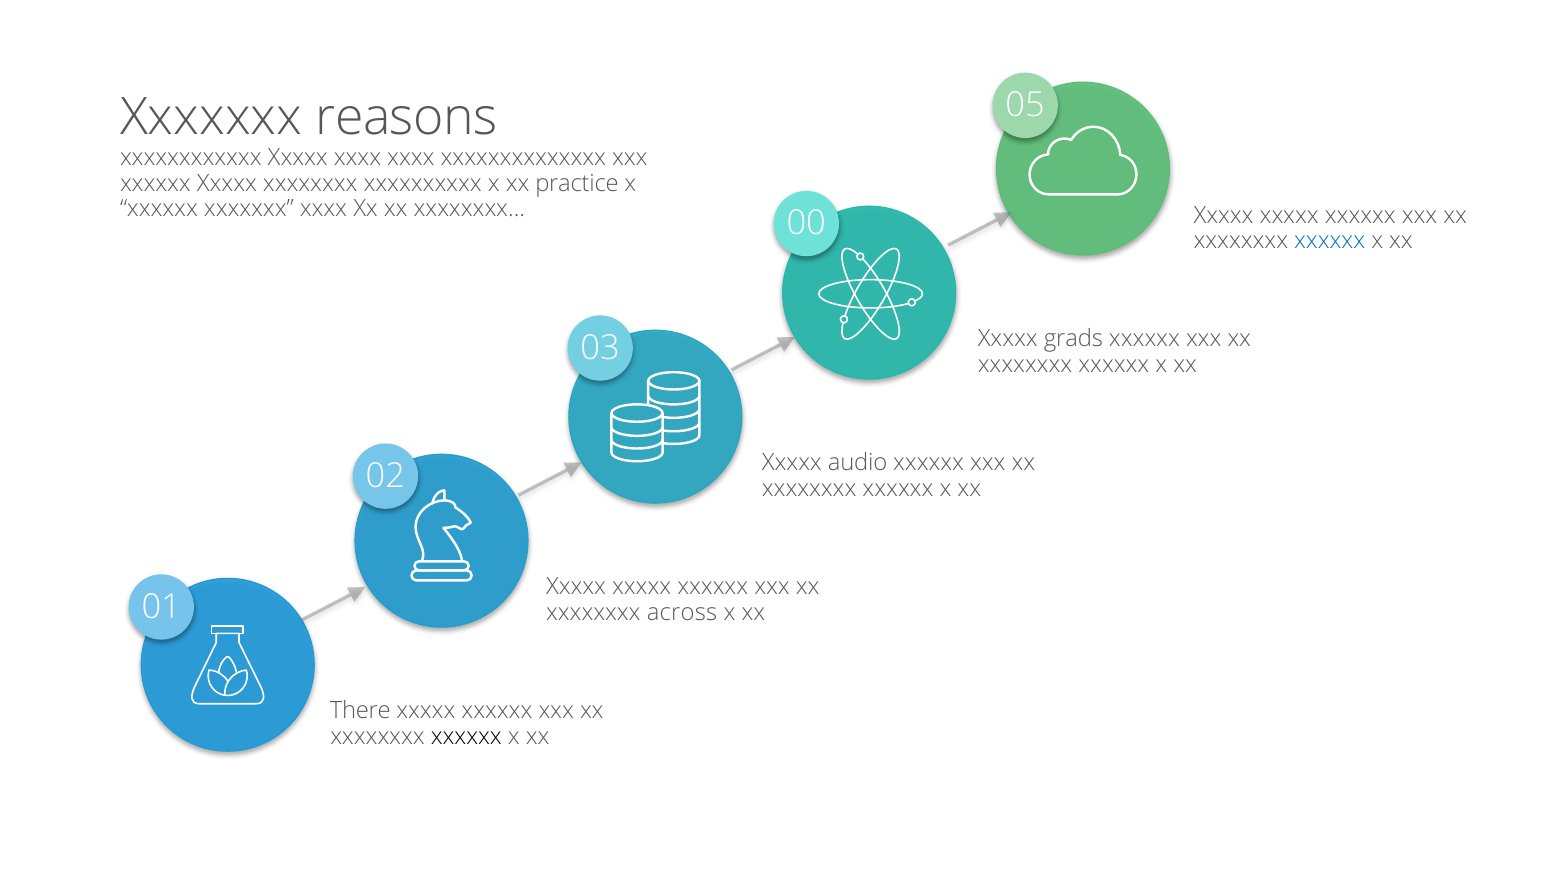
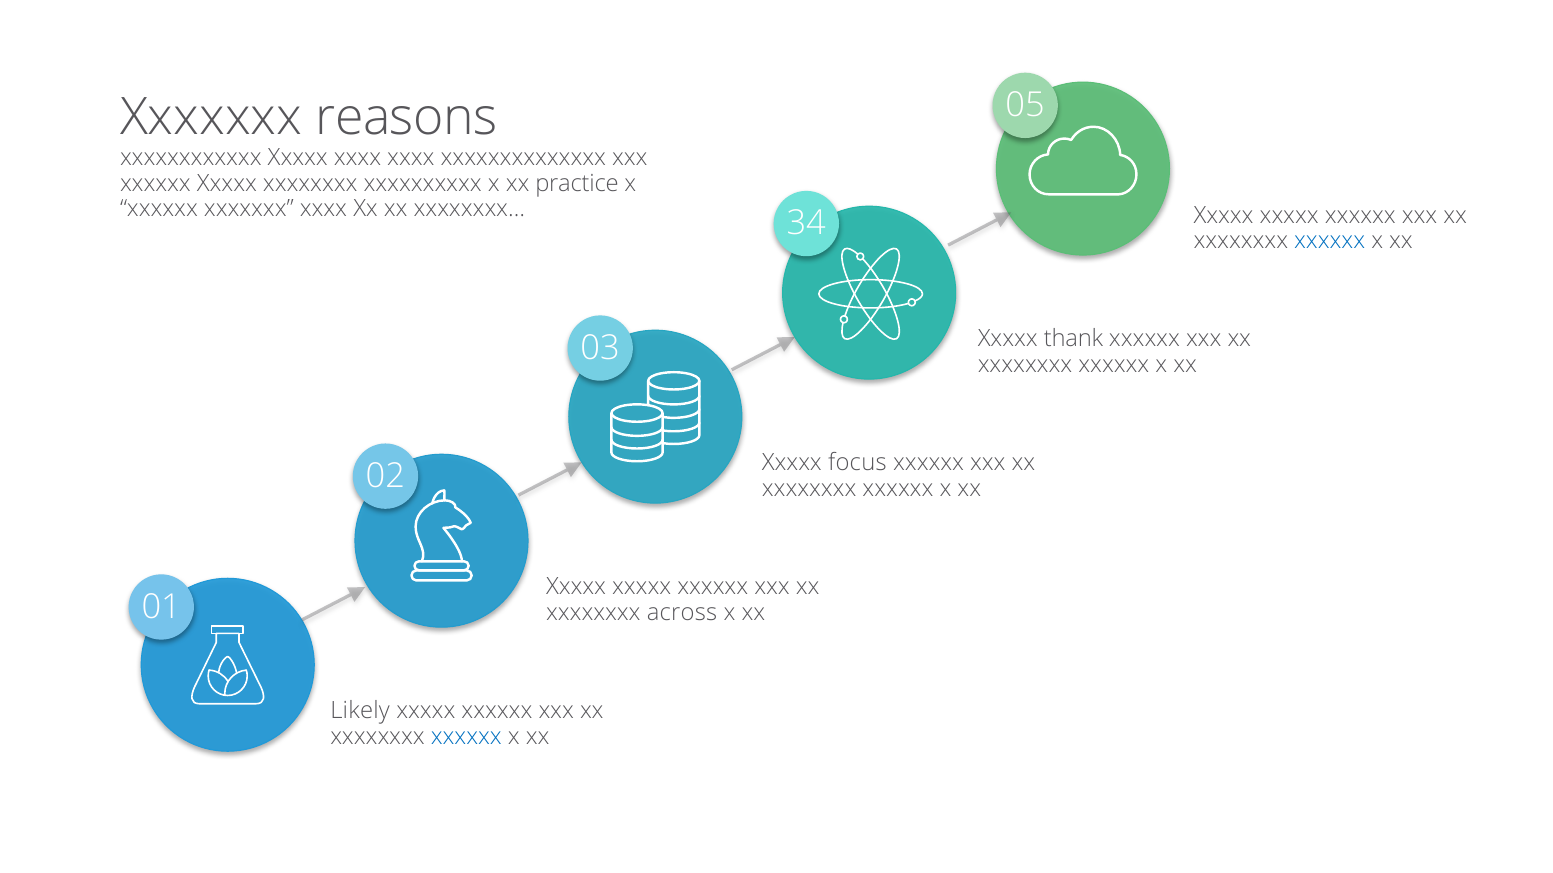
00: 00 -> 34 (806, 223)
grads: grads -> thank (1073, 339)
audio: audio -> focus (857, 463)
There: There -> Likely (360, 711)
xxxxxx colour: black -> blue (466, 737)
